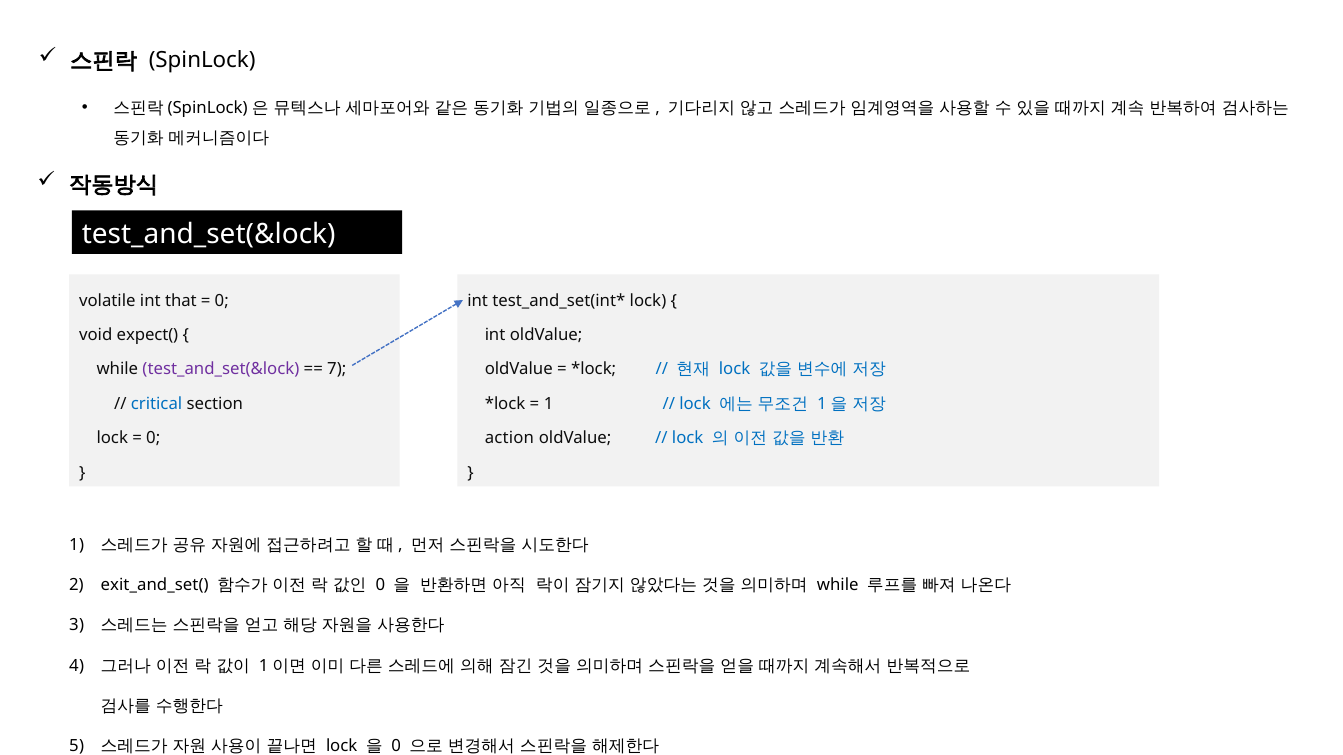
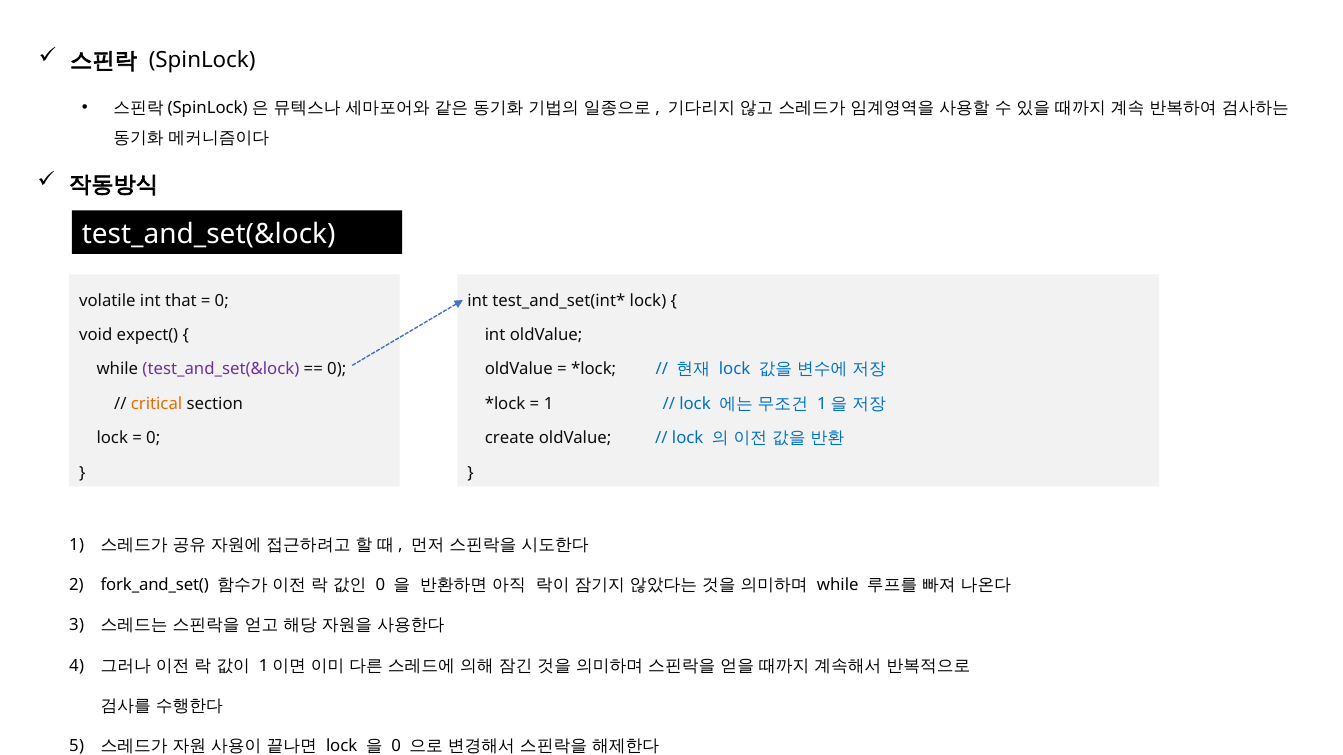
7: 7 -> 0 (337, 370)
critical colour: blue -> orange (157, 404)
action: action -> create (510, 438)
exit_and_set(: exit_and_set( -> fork_and_set( (155, 585)
